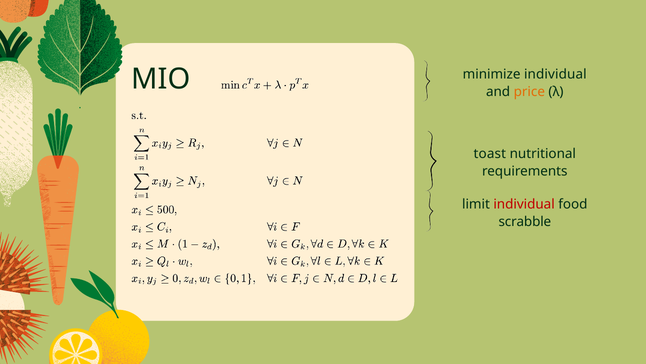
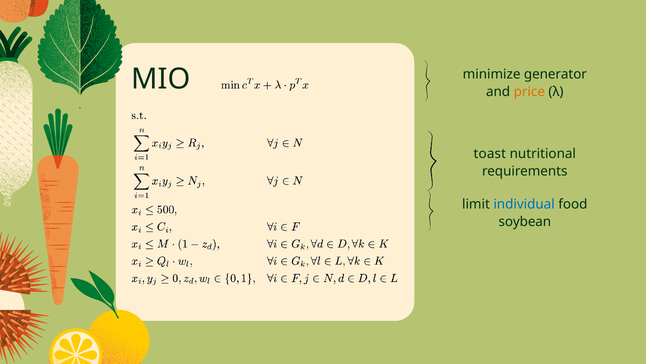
minimize individual: individual -> generator (555, 74)
individual colour: red -> blue (524, 204)
scrabble: scrabble -> soybean (525, 221)
